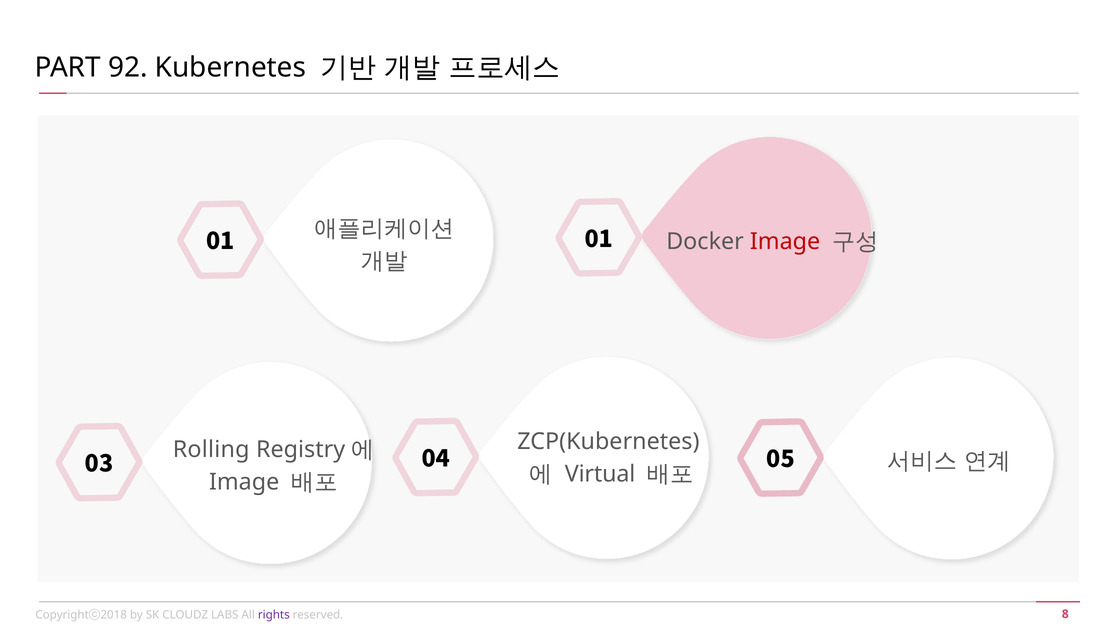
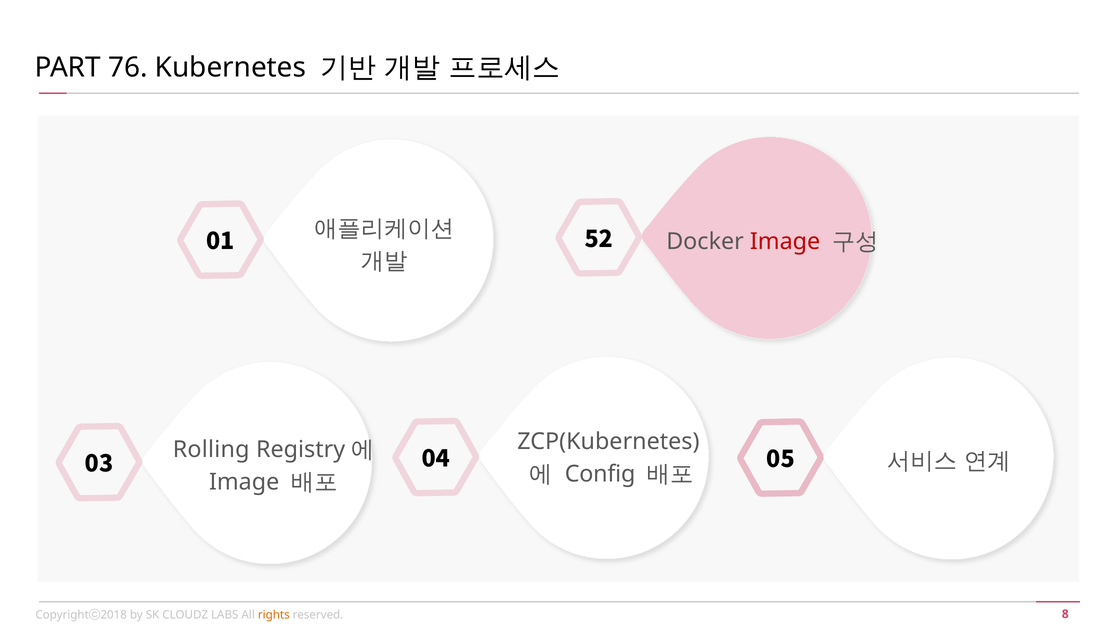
92: 92 -> 76 (128, 68)
01 01: 01 -> 52 (599, 239)
Virtual: Virtual -> Config (600, 474)
rights colour: purple -> orange (274, 615)
